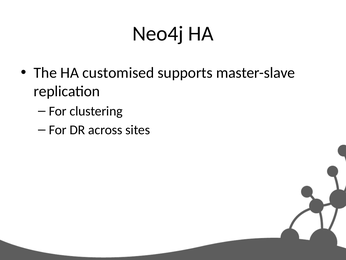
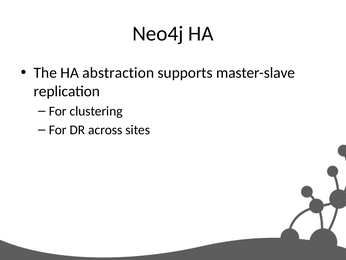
customised: customised -> abstraction (118, 73)
